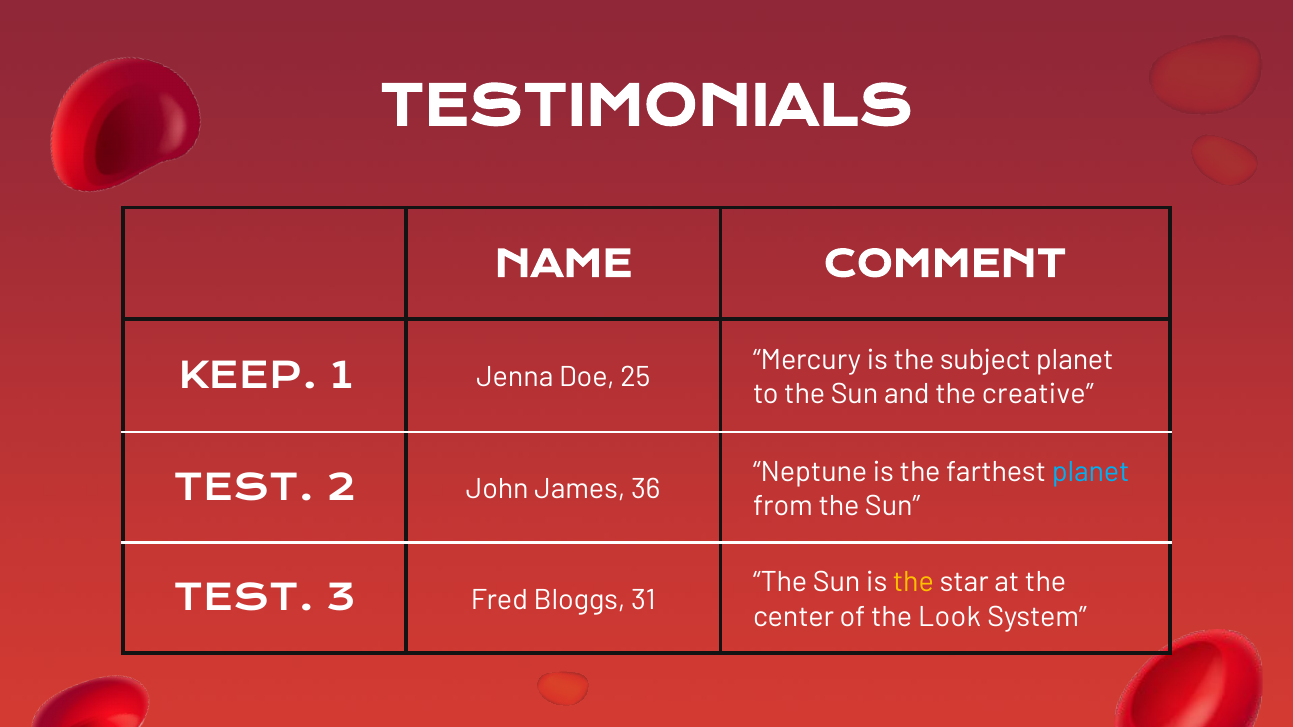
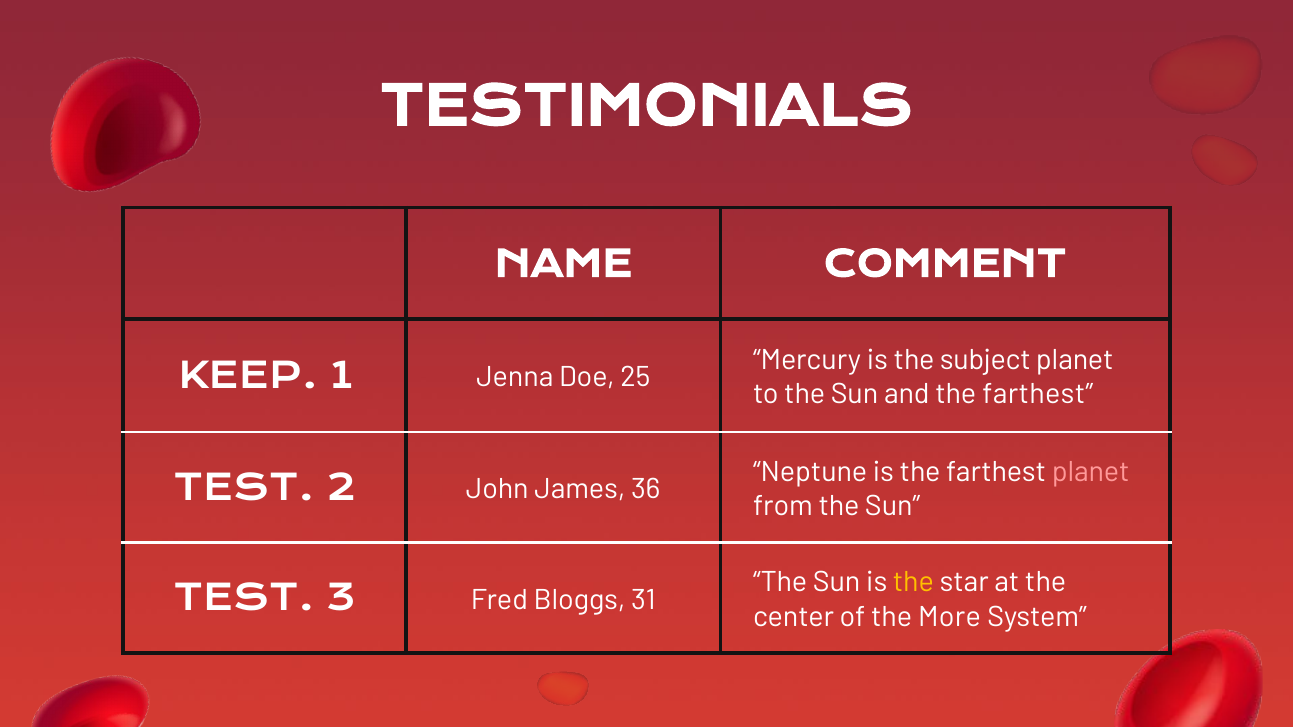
and the creative: creative -> farthest (1038, 395)
planet colour: light blue -> pink (1091, 472)
Look: Look -> More (950, 617)
